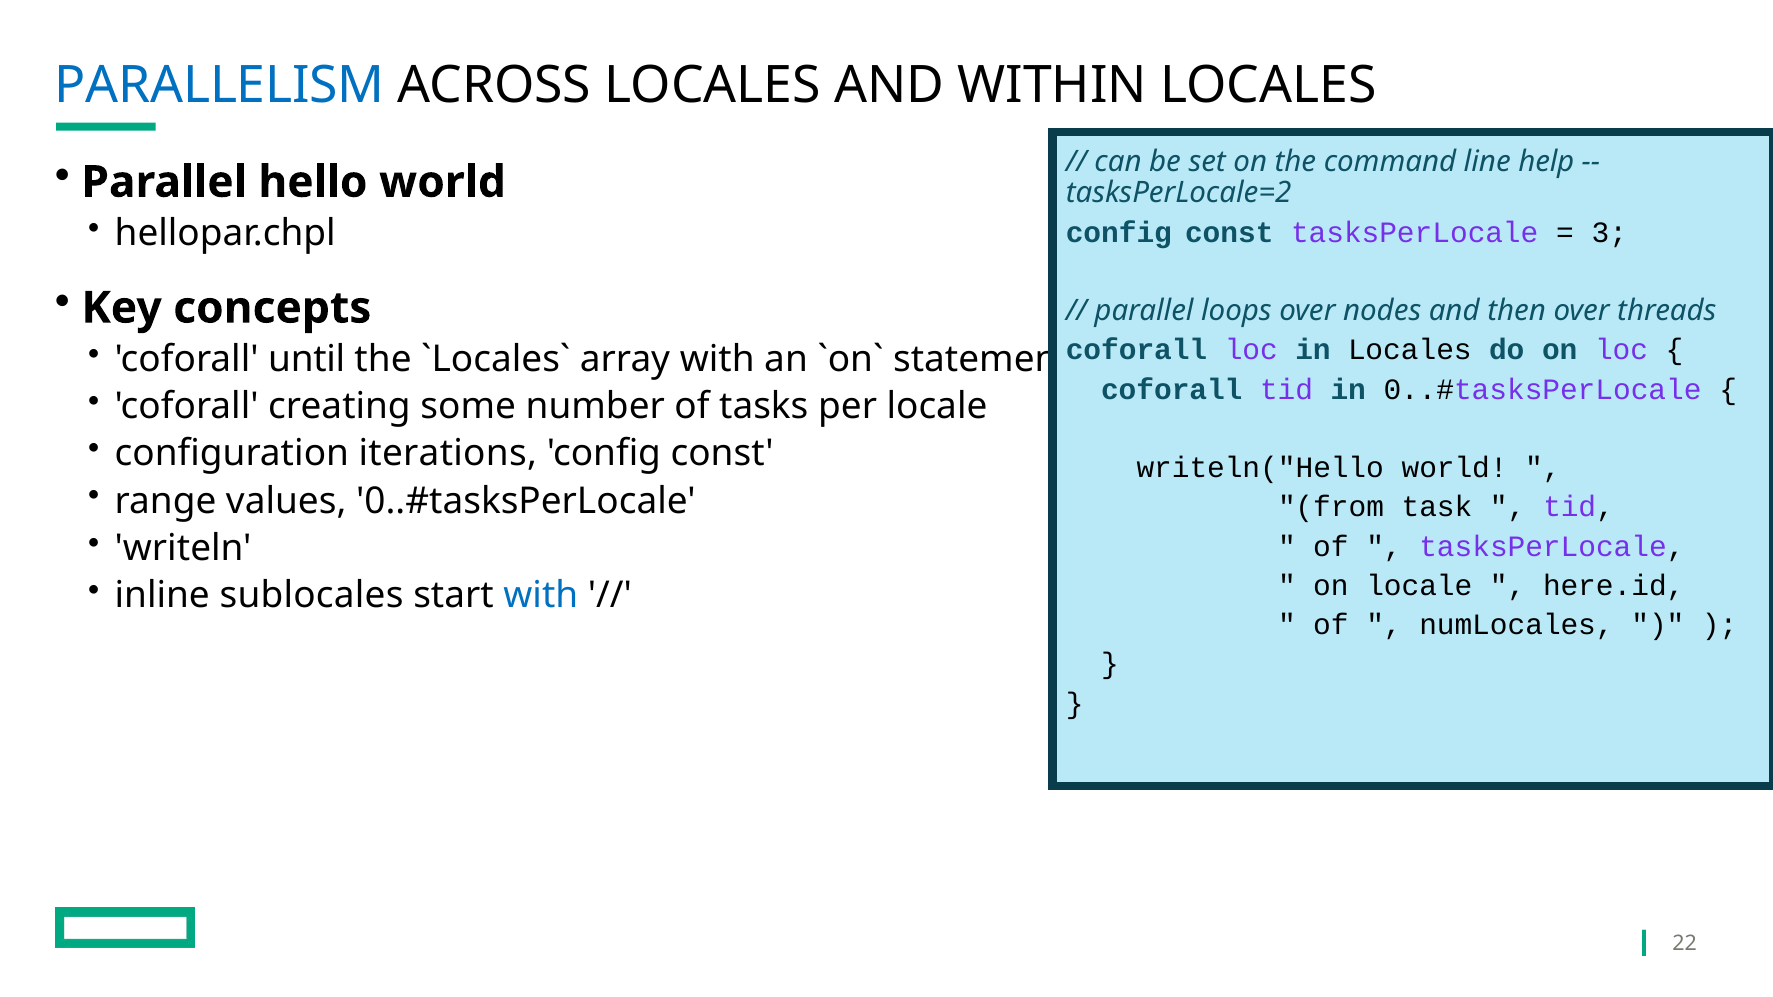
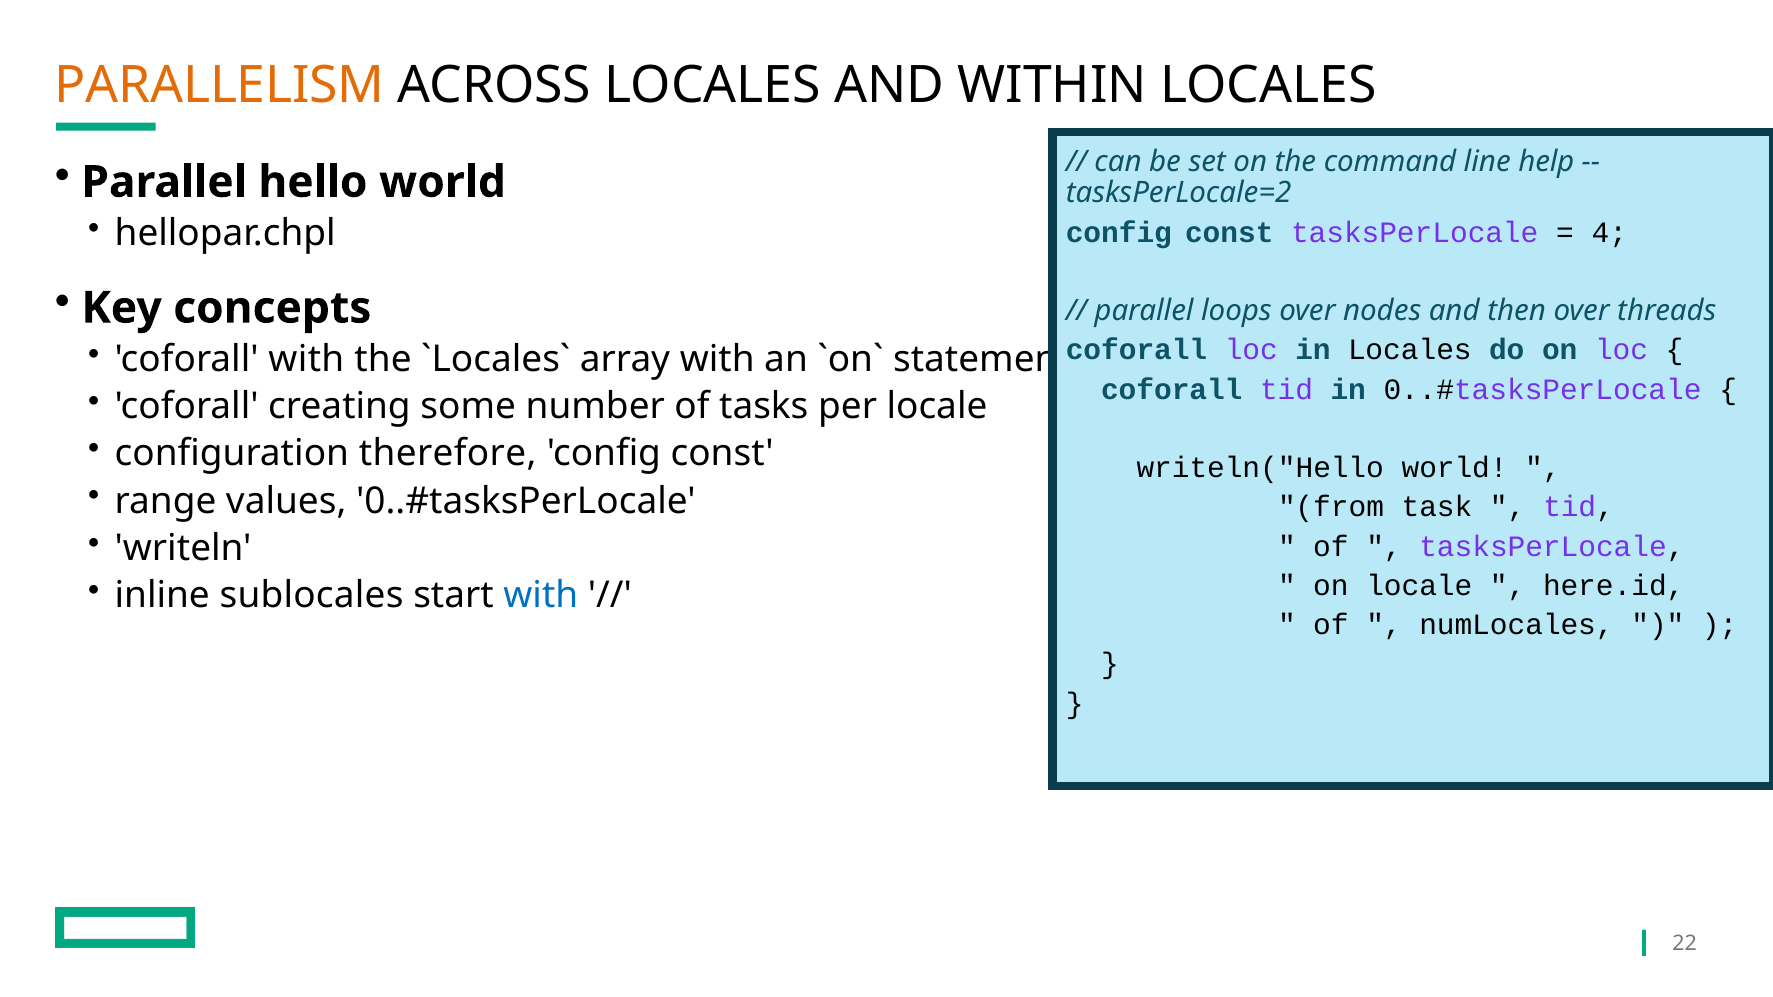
PARALLELISM colour: blue -> orange (220, 86)
3: 3 -> 4 (1609, 232)
coforall until: until -> with (306, 359)
iterations: iterations -> therefore (448, 454)
